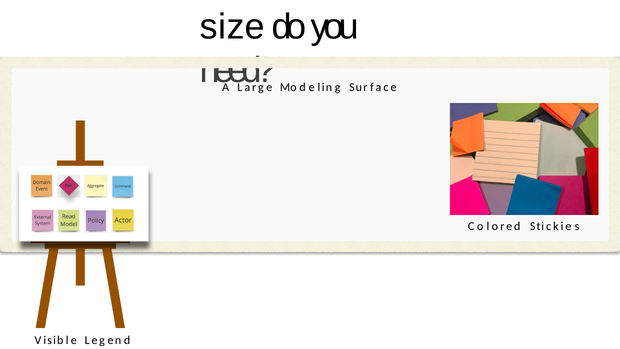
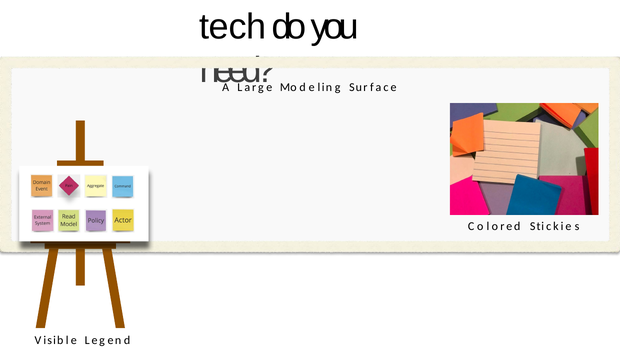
size: size -> tech (233, 27)
